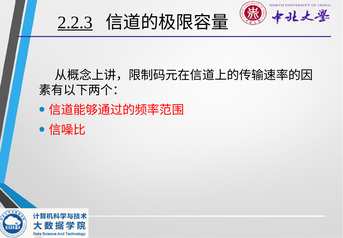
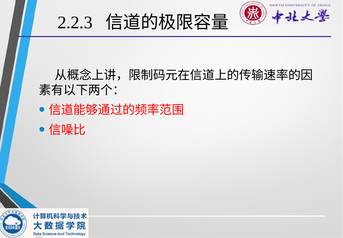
2.2.3 underline: present -> none (75, 22)
